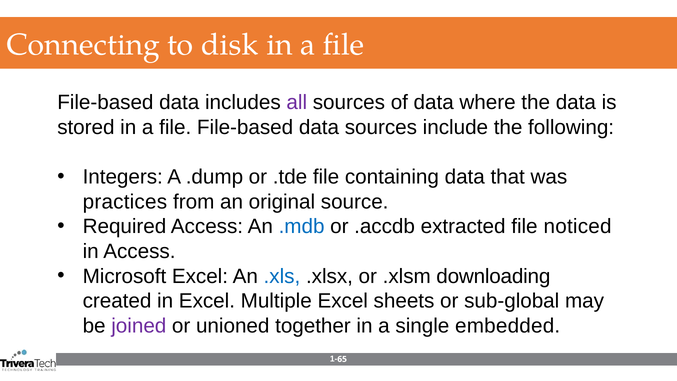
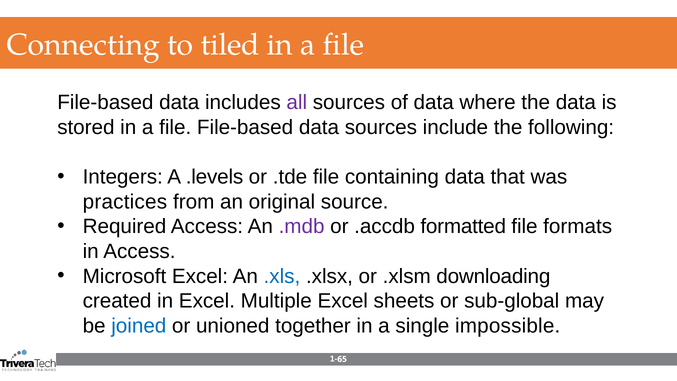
disk: disk -> tiled (230, 45)
.dump: .dump -> .levels (215, 177)
.mdb colour: blue -> purple (302, 226)
extracted: extracted -> formatted (463, 226)
noticed: noticed -> formats (578, 226)
joined colour: purple -> blue (139, 326)
embedded: embedded -> impossible (508, 326)
